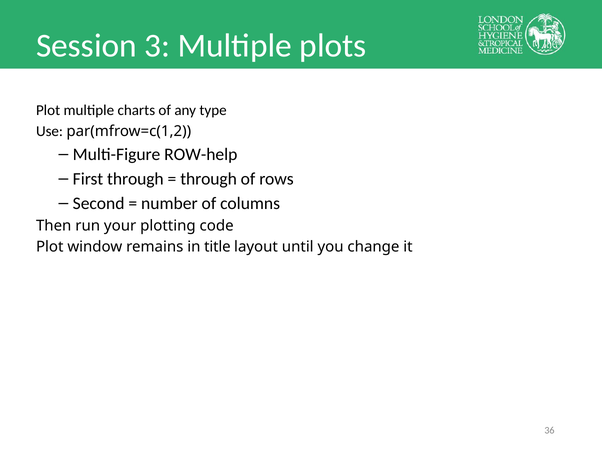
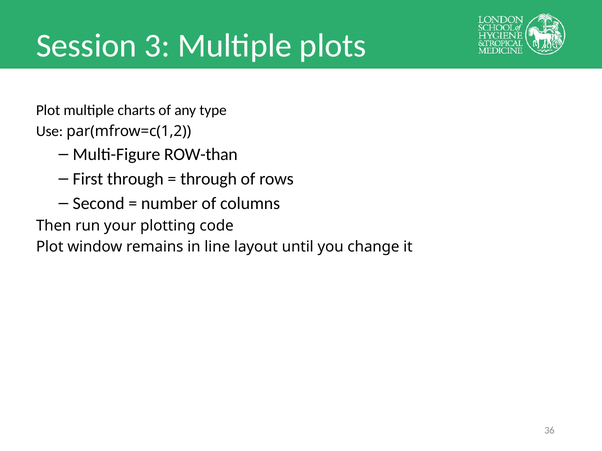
ROW-help: ROW-help -> ROW-than (201, 155)
title: title -> line (217, 247)
